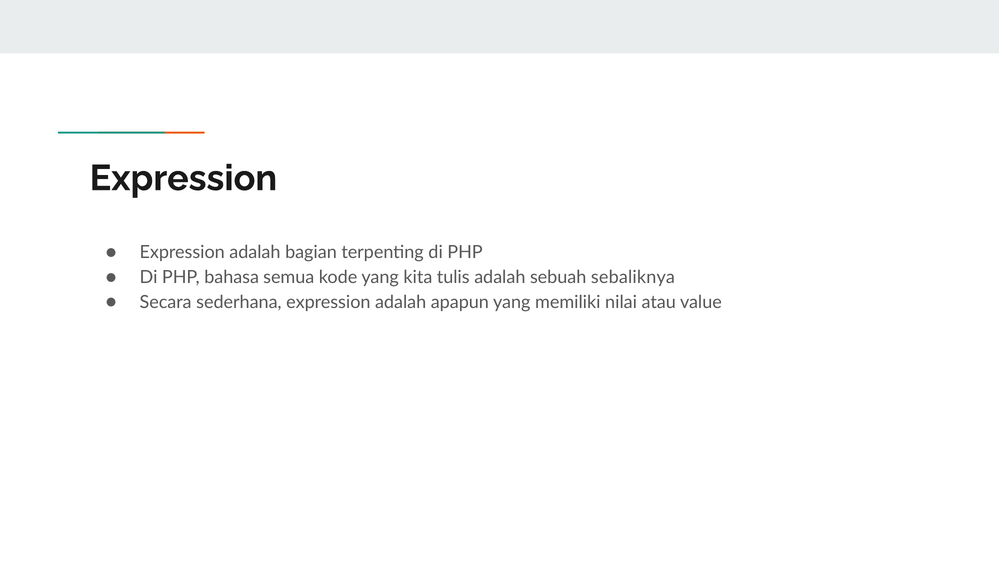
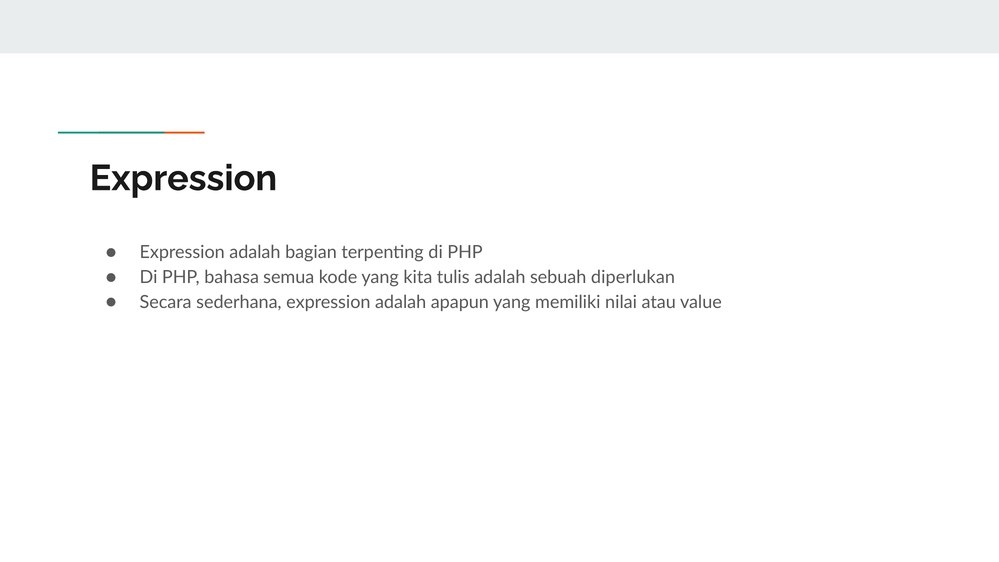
sebaliknya: sebaliknya -> diperlukan (633, 277)
